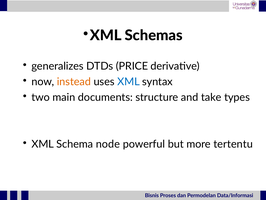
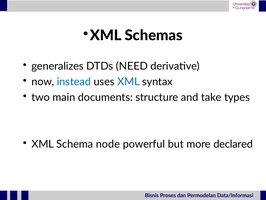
PRICE: PRICE -> NEED (132, 66)
instead colour: orange -> blue (74, 82)
tertentu: tertentu -> declared (233, 144)
